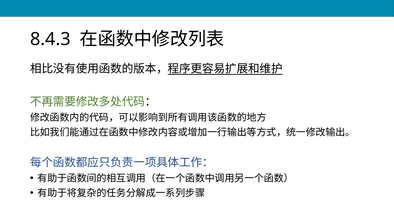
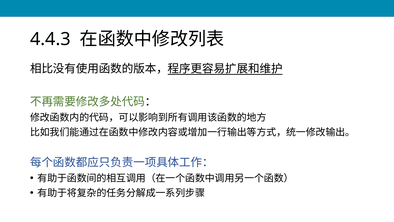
8.4.3: 8.4.3 -> 4.4.3 (50, 39)
